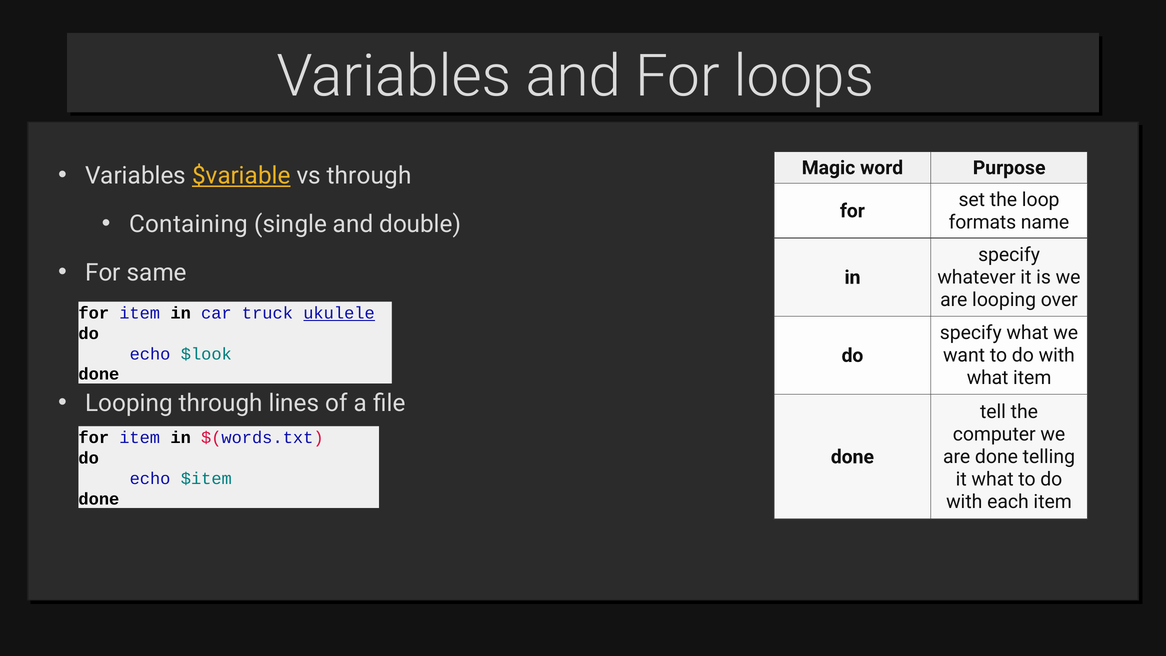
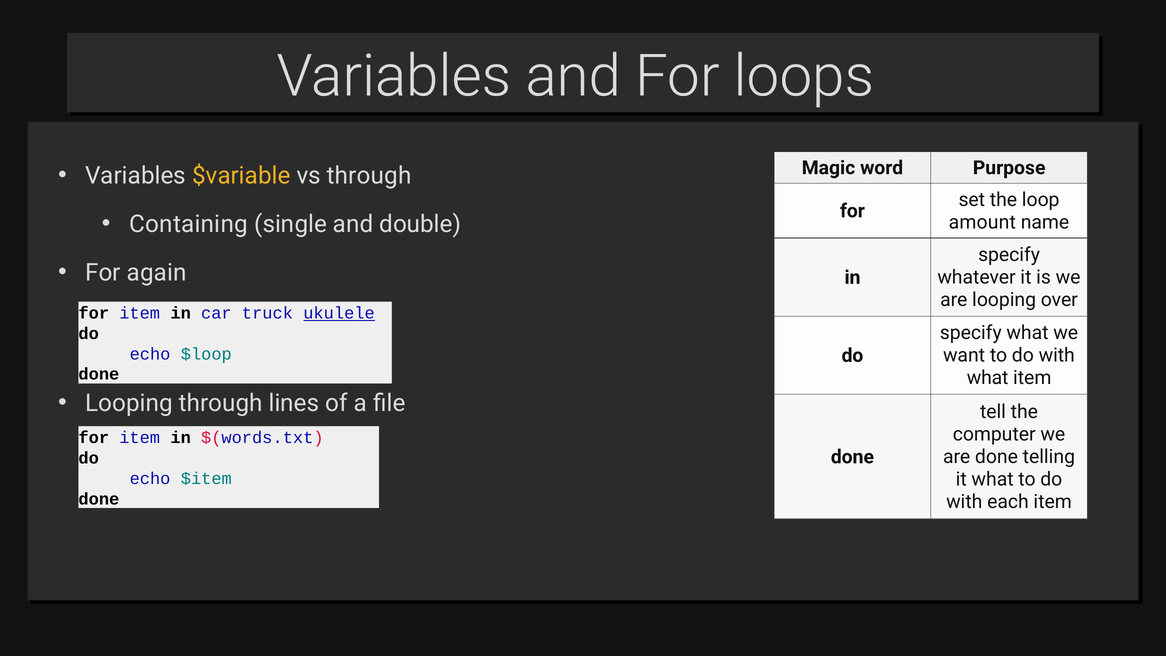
$variable underline: present -> none (241, 176)
formats: formats -> amount (982, 222)
same: same -> again (157, 273)
$look: $look -> $loop (206, 354)
